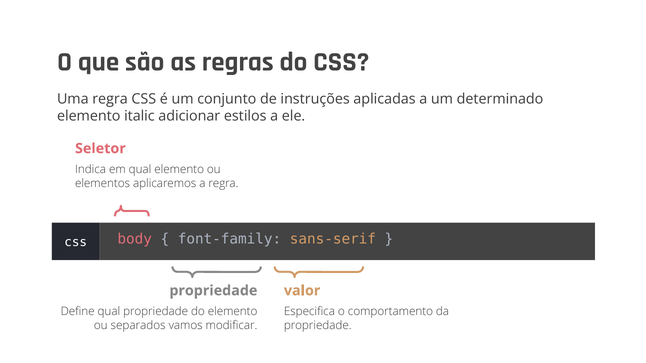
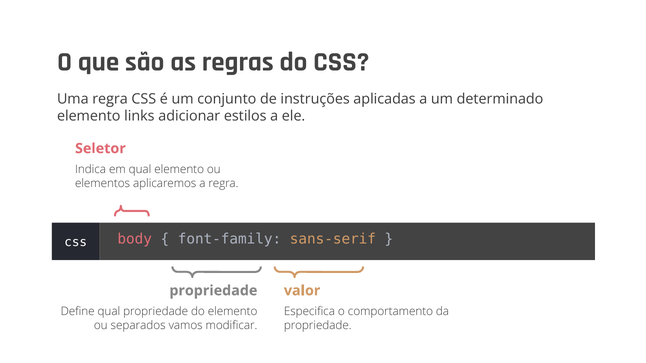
italic: italic -> links (139, 116)
